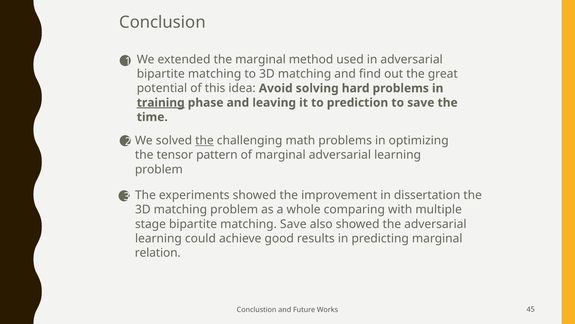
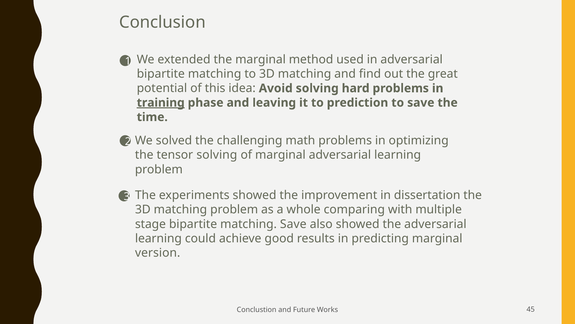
the underline: present -> none (204, 140)
tensor pattern: pattern -> solving (217, 155)
relation: relation -> version (158, 252)
